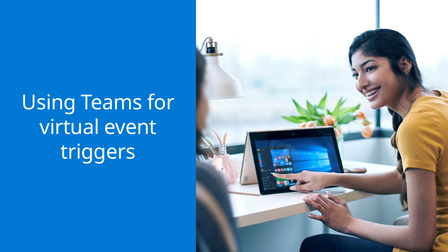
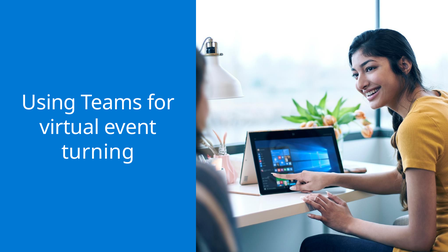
triggers: triggers -> turning (98, 152)
